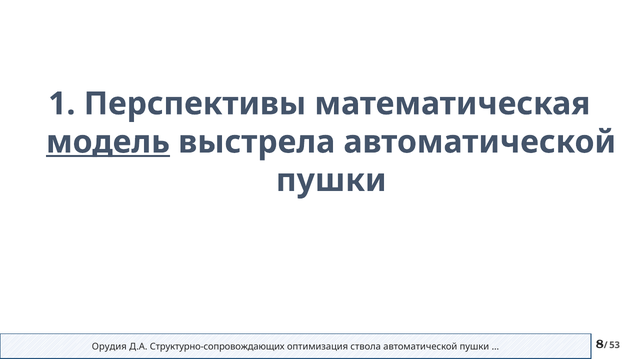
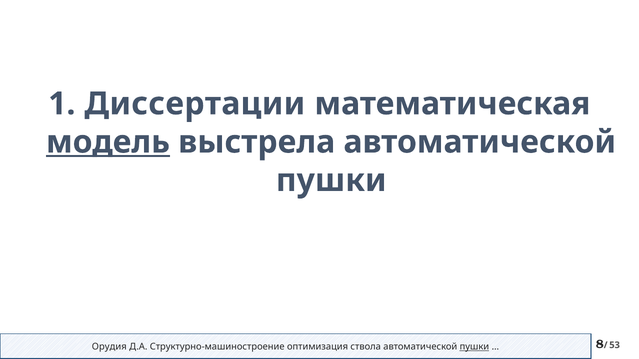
Перспективы: Перспективы -> Диссертации (195, 104)
Структурно-сопровождающих: Структурно-сопровождающих -> Структурно-машиностроение (217, 347)
пушки underline: none -> present (474, 347)
